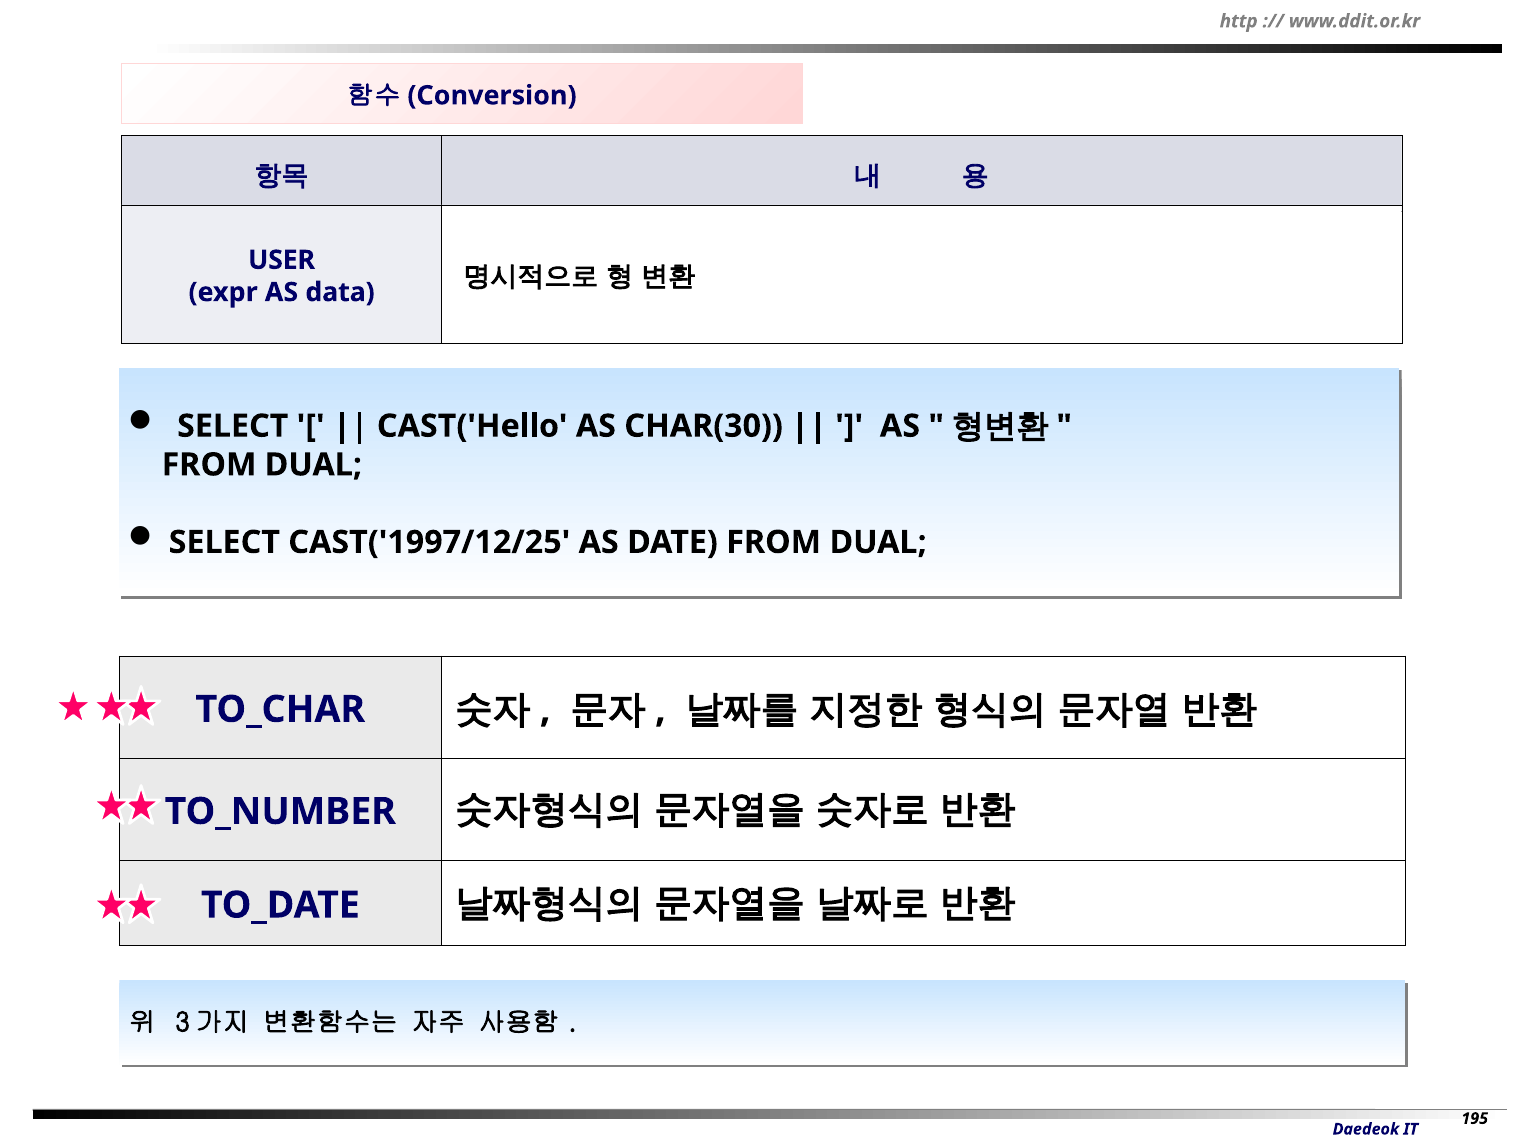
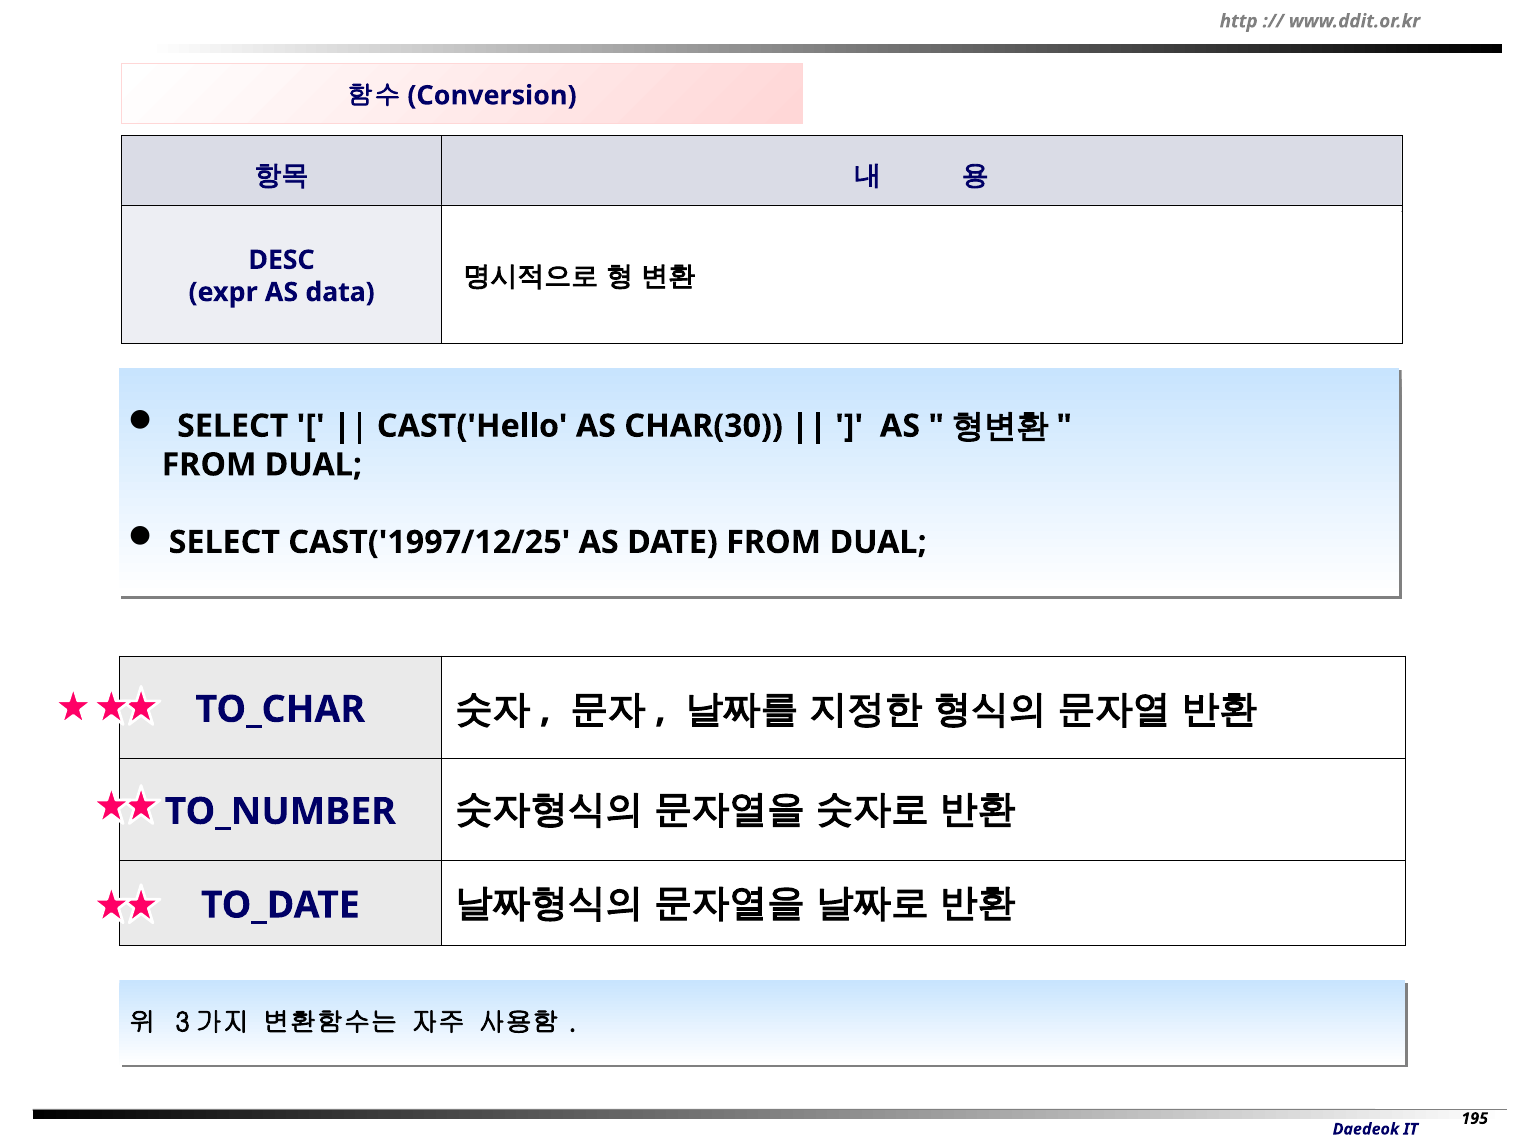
USER: USER -> DESC (282, 260)
